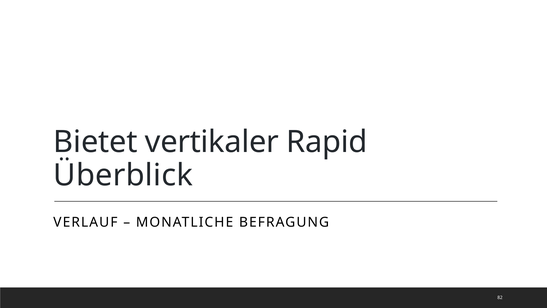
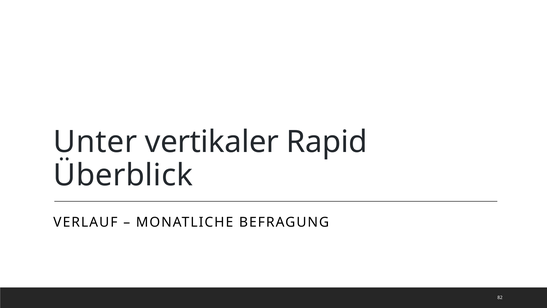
Bietet: Bietet -> Unter (95, 142)
